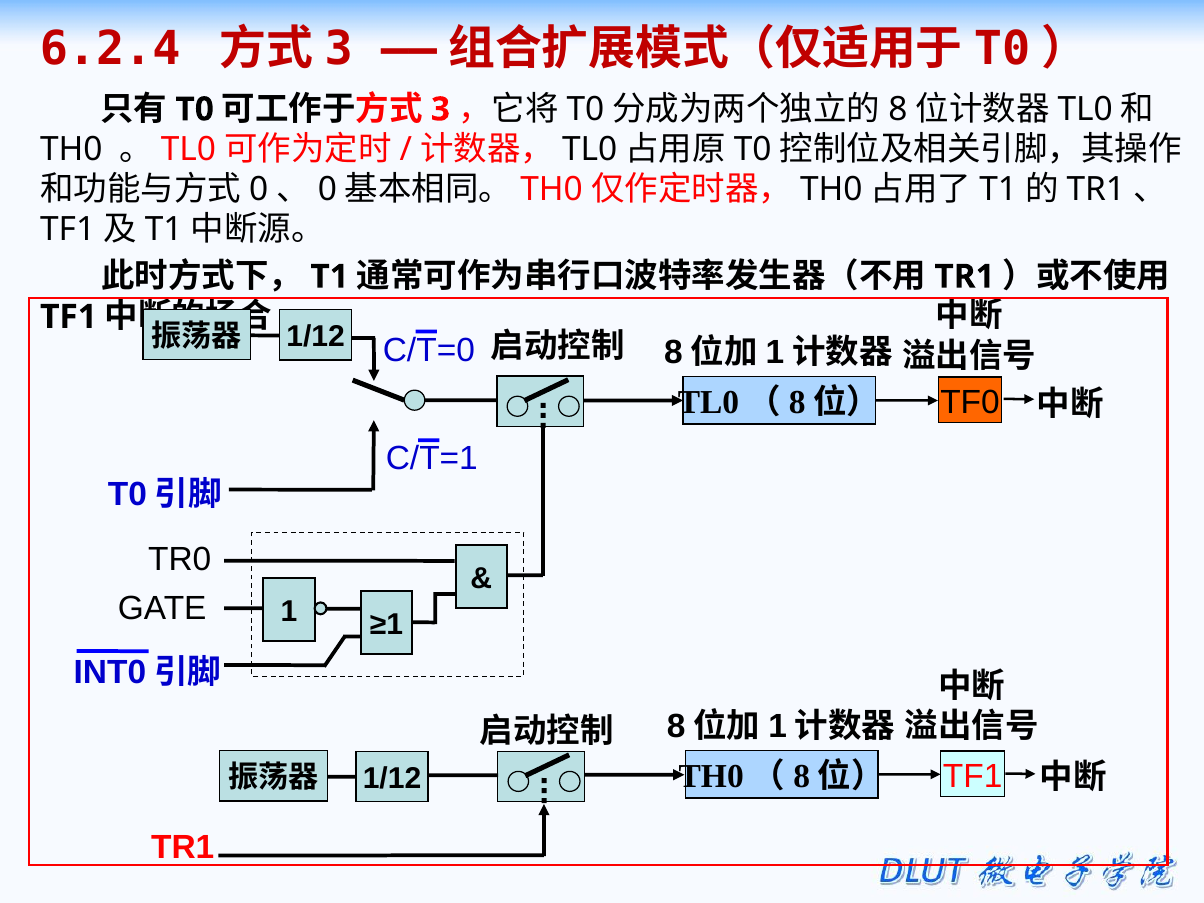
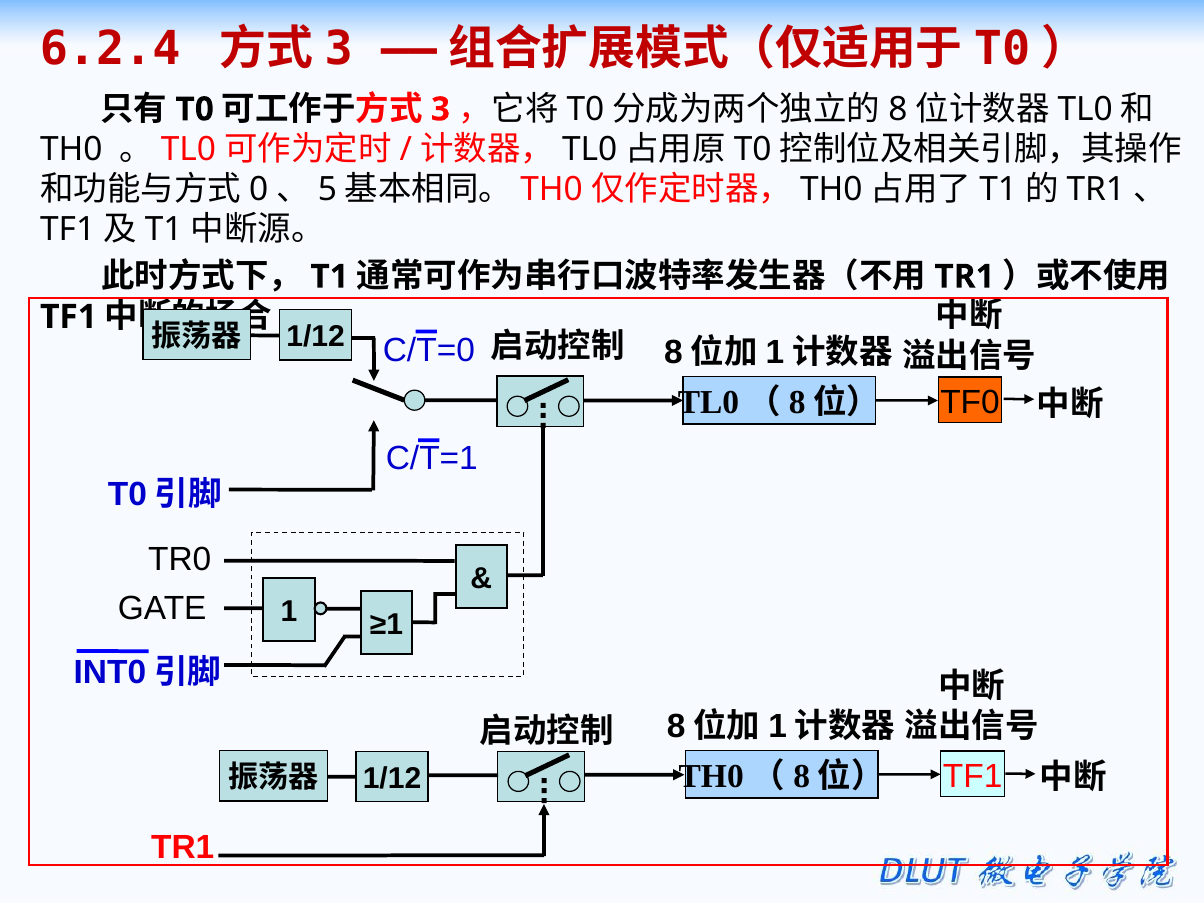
0: 0 -> 5 (327, 190)
